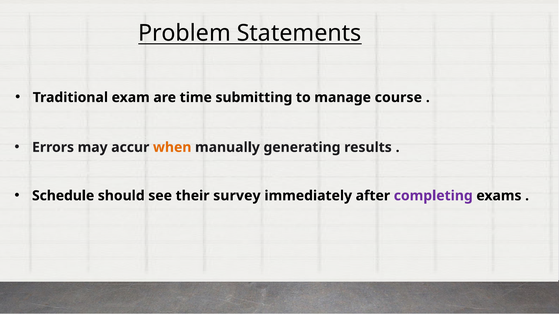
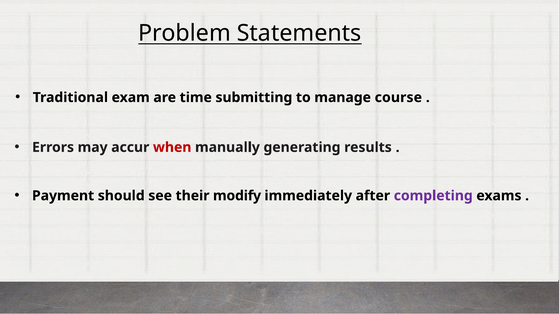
when colour: orange -> red (172, 148)
Schedule: Schedule -> Payment (63, 196)
survey: survey -> modify (237, 196)
